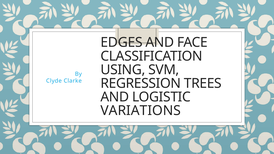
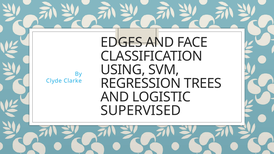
VARIATIONS: VARIATIONS -> SUPERVISED (141, 111)
